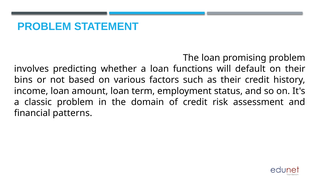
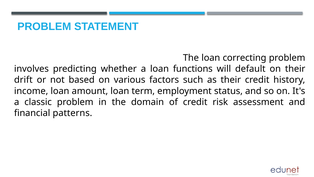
promising: promising -> correcting (245, 58)
bins: bins -> drift (23, 80)
